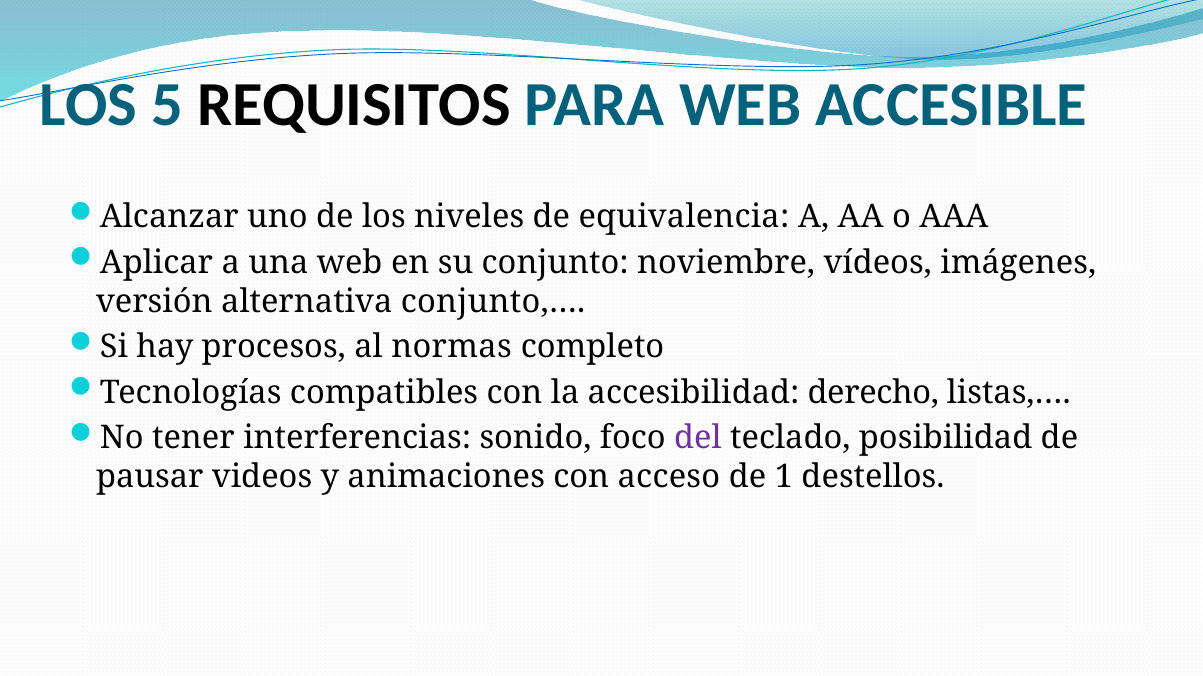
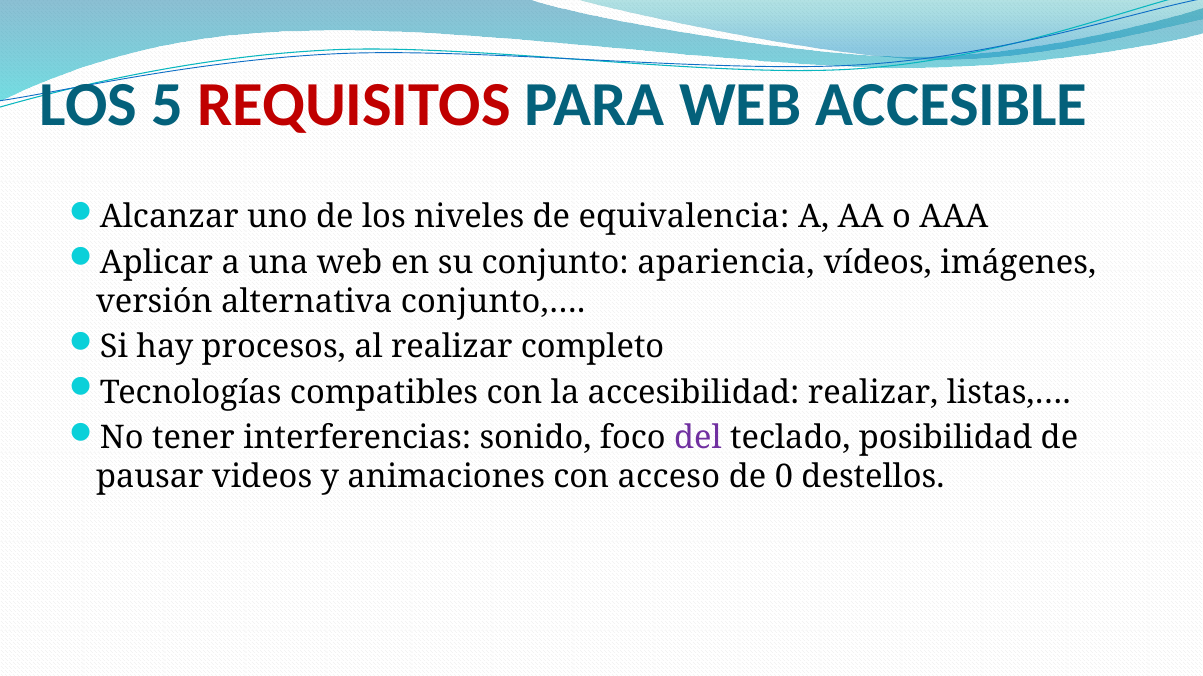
REQUISITOS colour: black -> red (354, 105)
noviembre: noviembre -> apariencia (726, 263)
al normas: normas -> realizar (452, 347)
accesibilidad derecho: derecho -> realizar (873, 393)
1: 1 -> 0 (784, 478)
